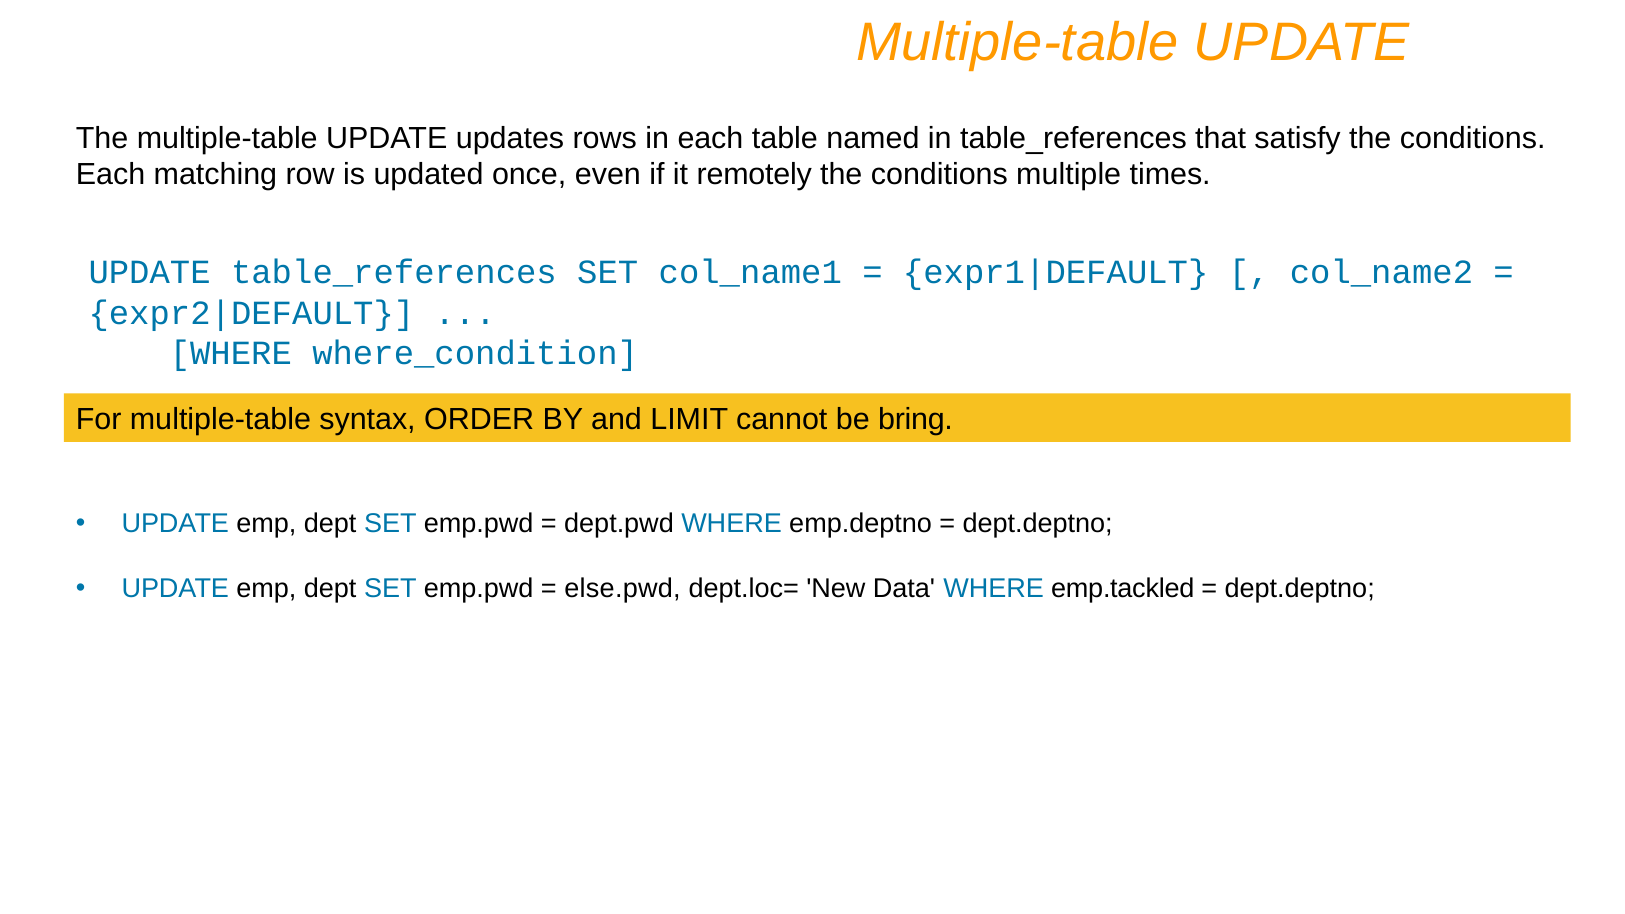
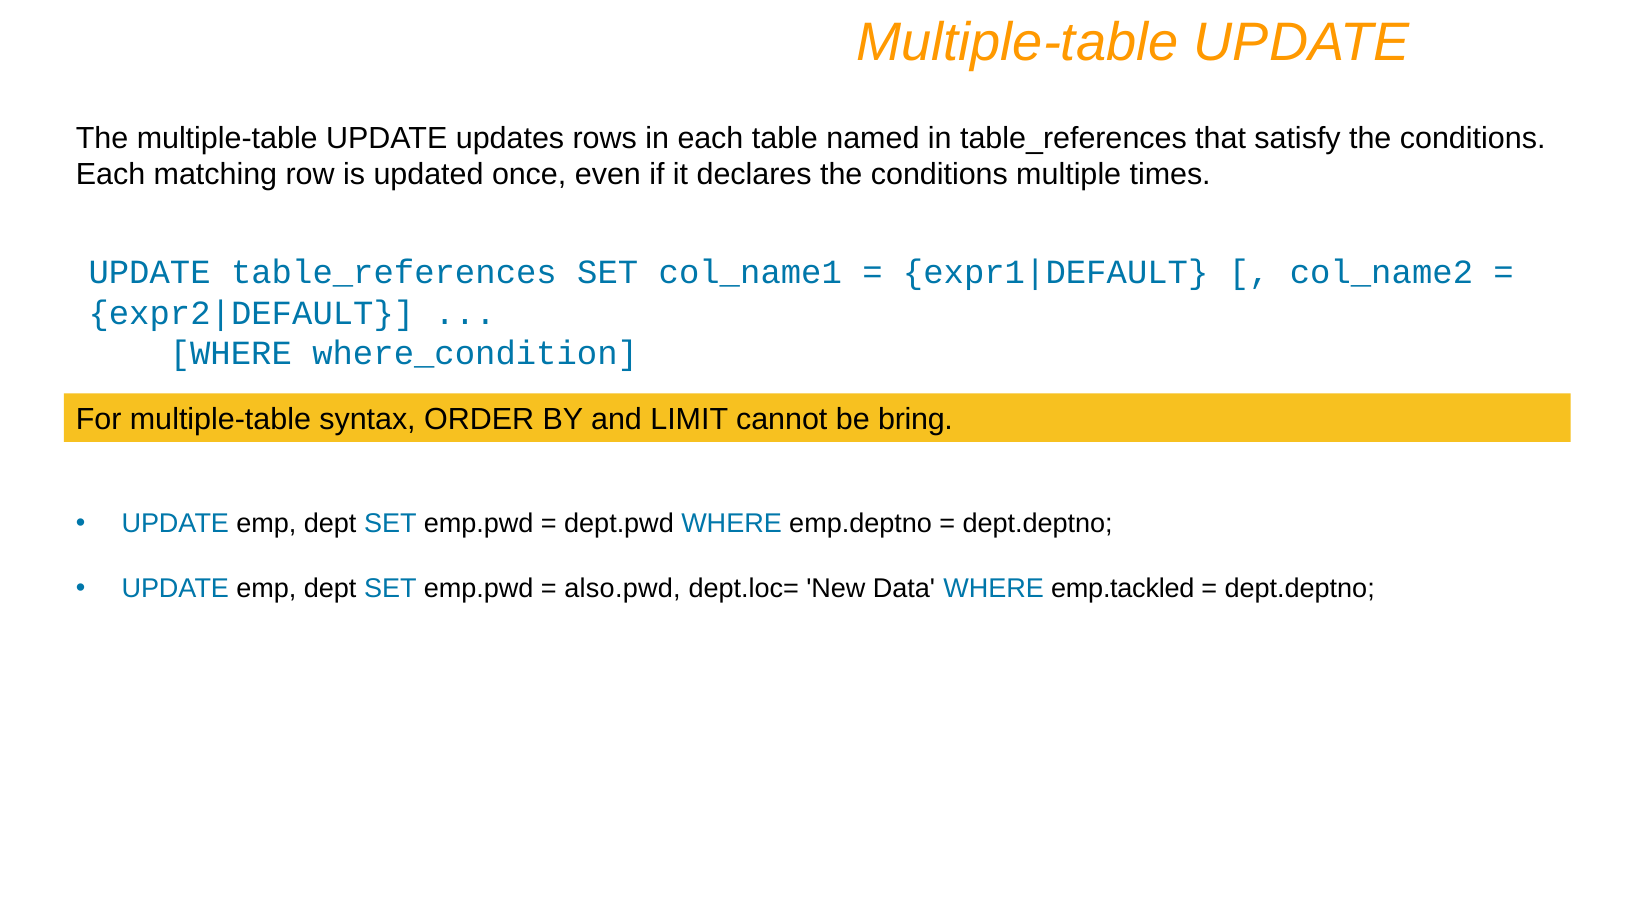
remotely: remotely -> declares (754, 175)
else.pwd: else.pwd -> also.pwd (623, 589)
